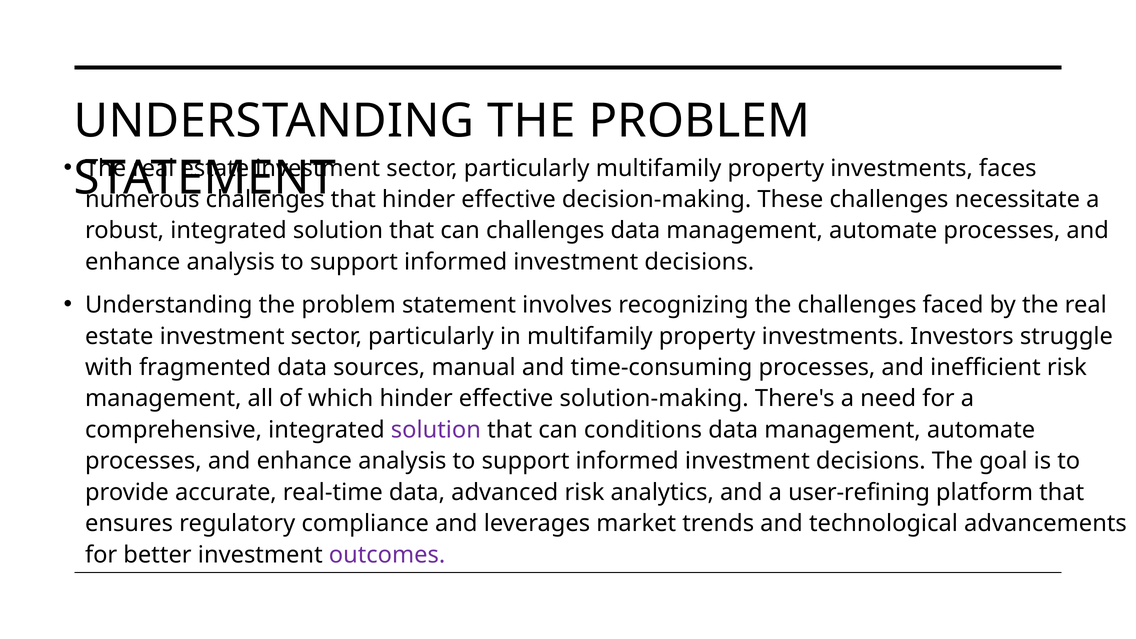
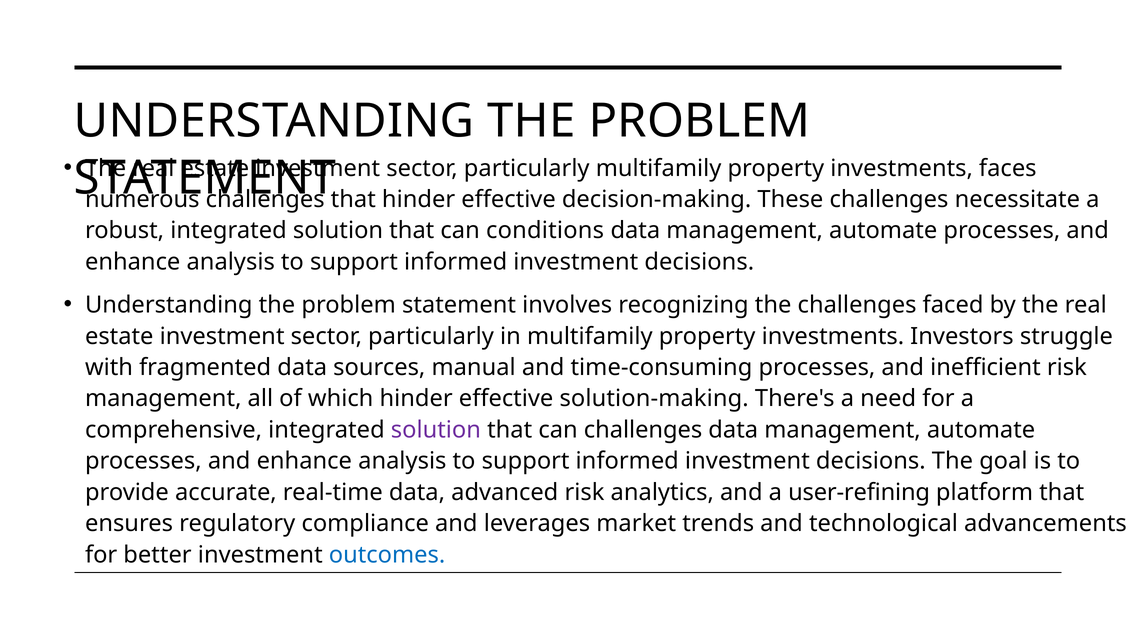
can challenges: challenges -> conditions (545, 231)
can conditions: conditions -> challenges (643, 430)
outcomes colour: purple -> blue (387, 555)
